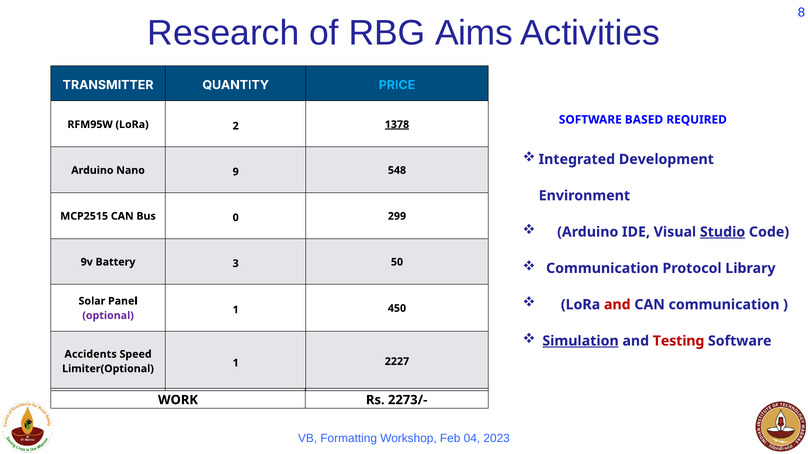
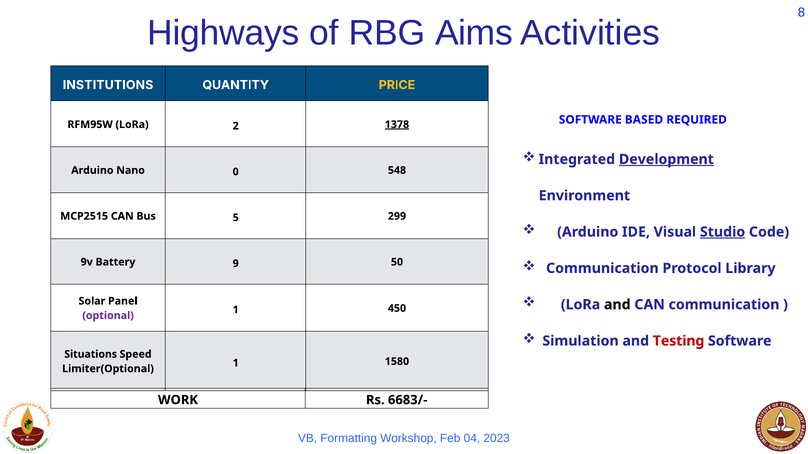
Research: Research -> Highways (224, 33)
TRANSMITTER: TRANSMITTER -> INSTITUTIONS (108, 85)
PRICE colour: light blue -> yellow (397, 85)
Development underline: none -> present (666, 159)
9: 9 -> 0 (236, 172)
0: 0 -> 5 (236, 218)
3: 3 -> 9 (236, 264)
and colour: red -> black (617, 305)
Simulation underline: present -> none (581, 341)
Accidents: Accidents -> Situations (91, 355)
2227: 2227 -> 1580 (397, 362)
2273/-: 2273/- -> 6683/- (408, 400)
